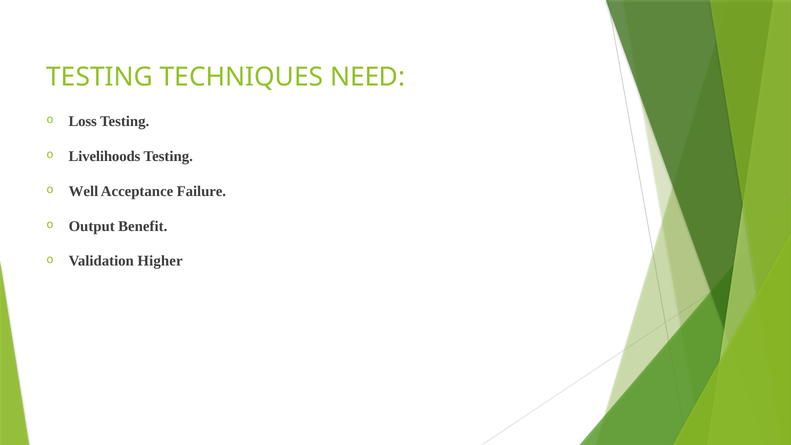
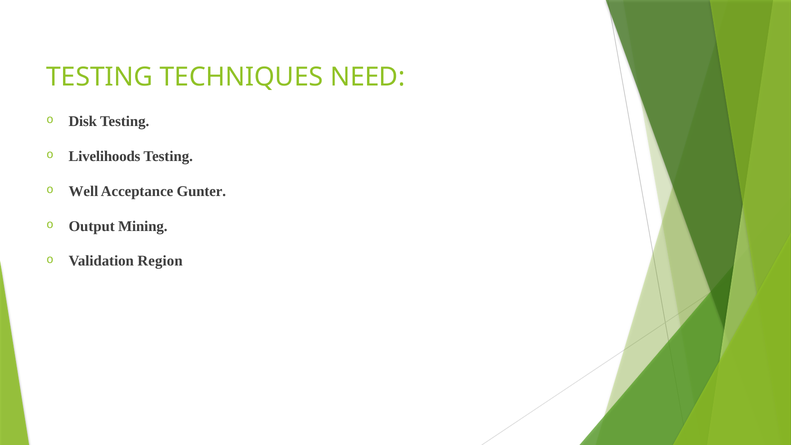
Loss: Loss -> Disk (83, 121)
Failure: Failure -> Gunter (201, 191)
Benefit: Benefit -> Mining (143, 226)
Higher: Higher -> Region (160, 261)
